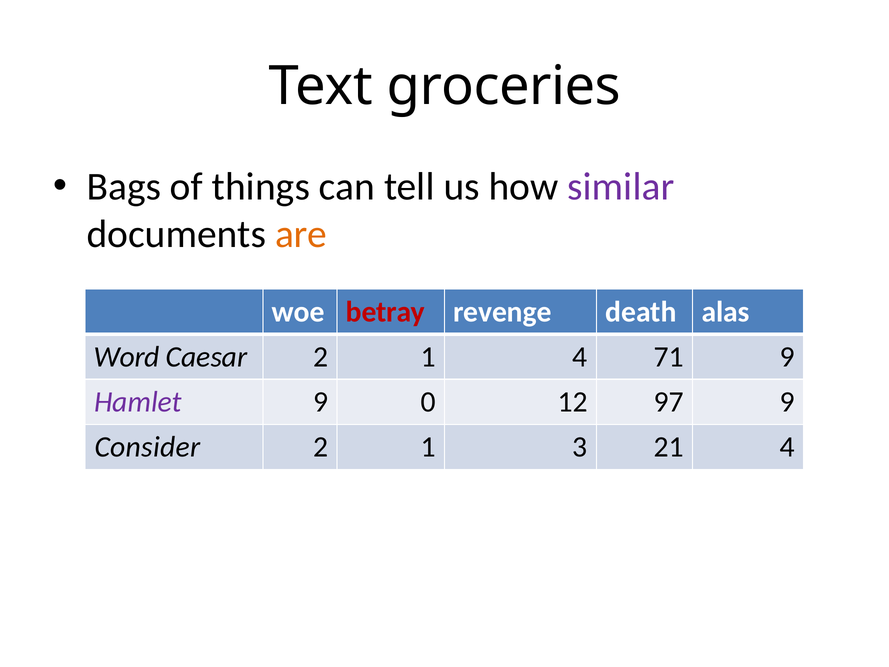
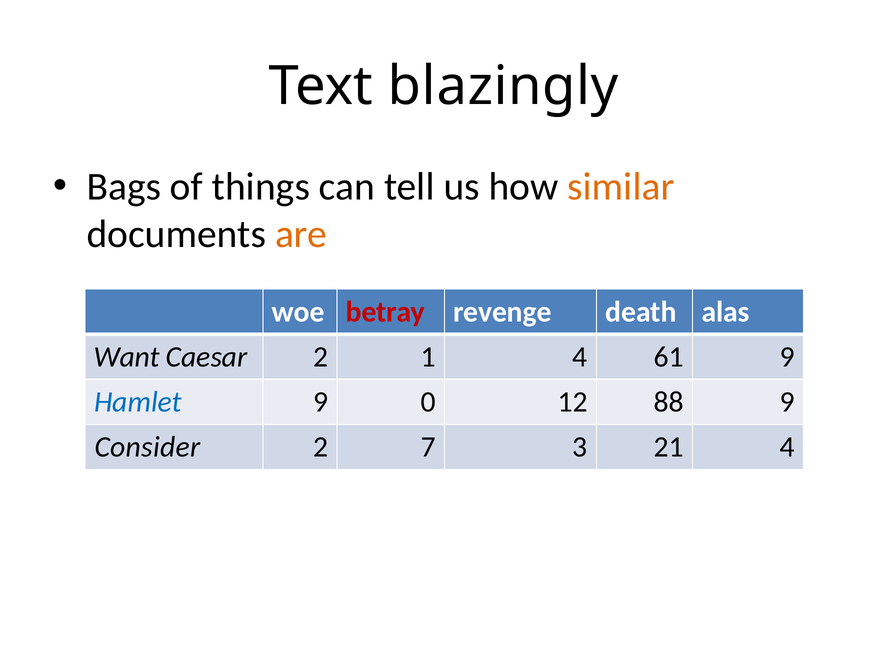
groceries: groceries -> blazingly (503, 86)
similar colour: purple -> orange (621, 186)
Word: Word -> Want (127, 357)
71: 71 -> 61 (669, 357)
Hamlet colour: purple -> blue (138, 402)
97: 97 -> 88 (669, 402)
1: 1 -> 7 (428, 447)
